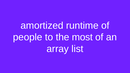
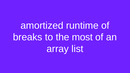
people: people -> breaks (28, 37)
